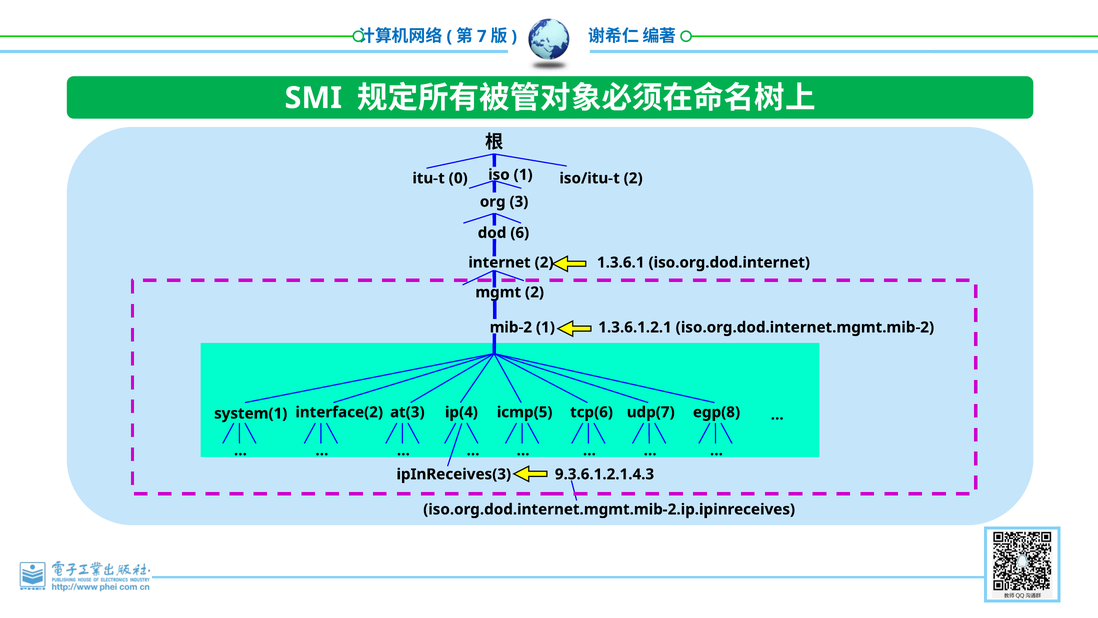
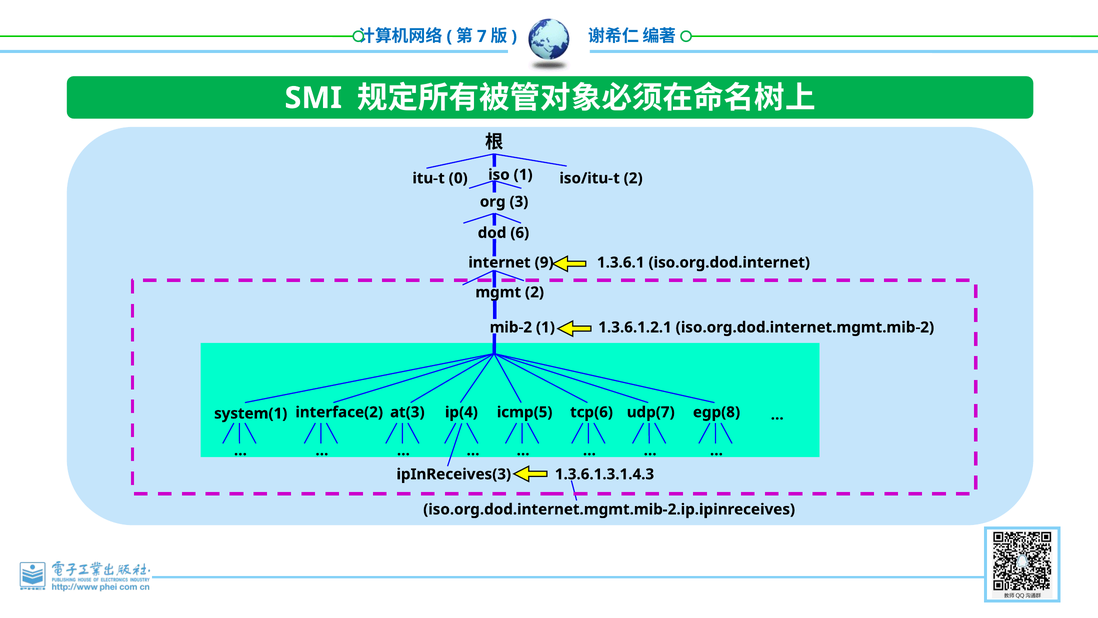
internet 2: 2 -> 9 (544, 262)
9.3.6.1.2.1.4.3: 9.3.6.1.2.1.4.3 -> 1.3.6.1.3.1.4.3 (605, 474)
